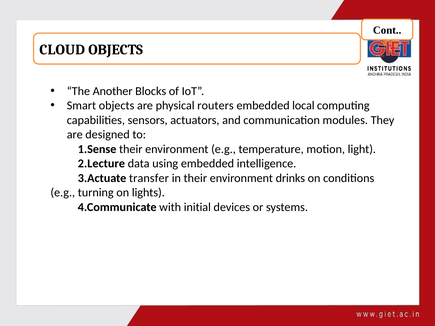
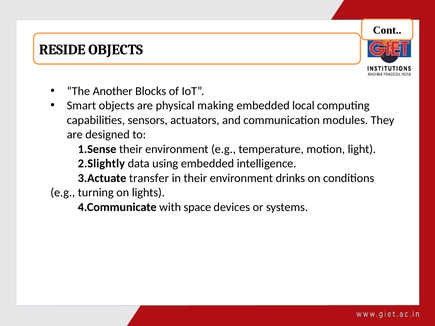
CLOUD: CLOUD -> RESIDE (62, 50)
routers: routers -> making (215, 106)
2.Lecture: 2.Lecture -> 2.Slightly (101, 164)
initial: initial -> space (197, 207)
